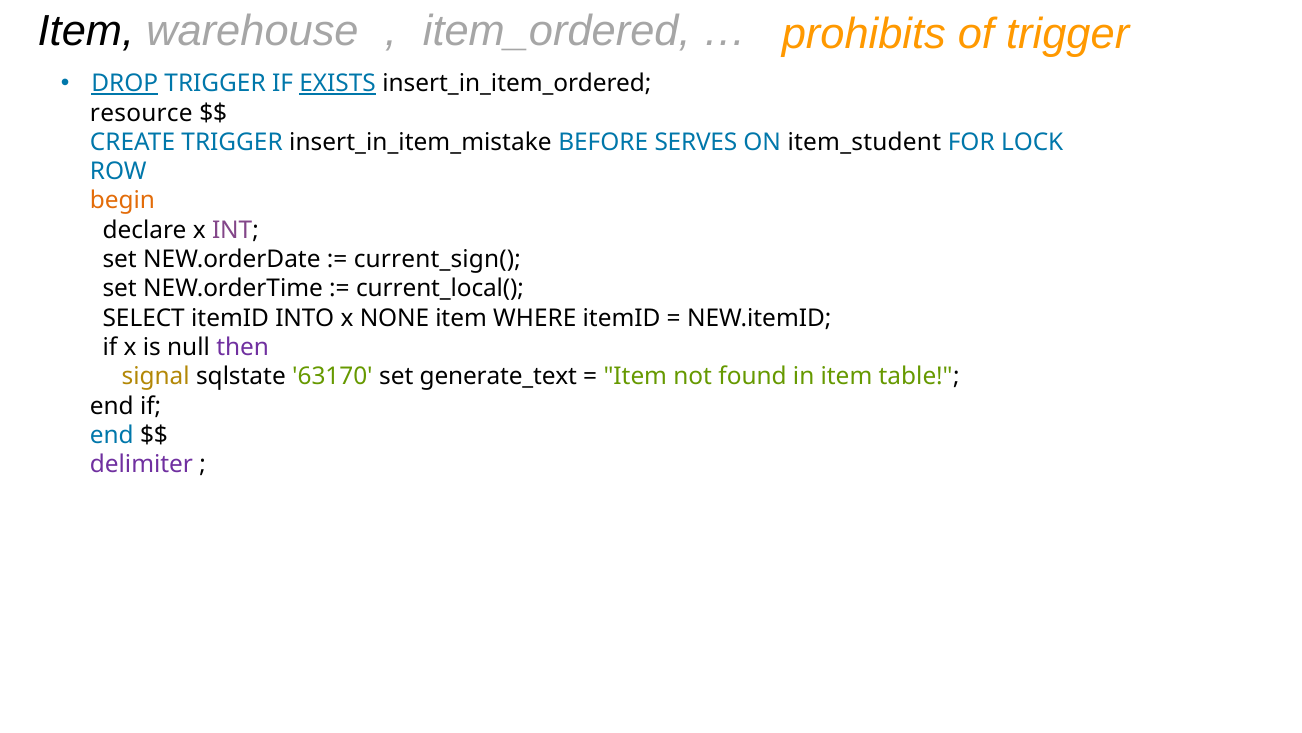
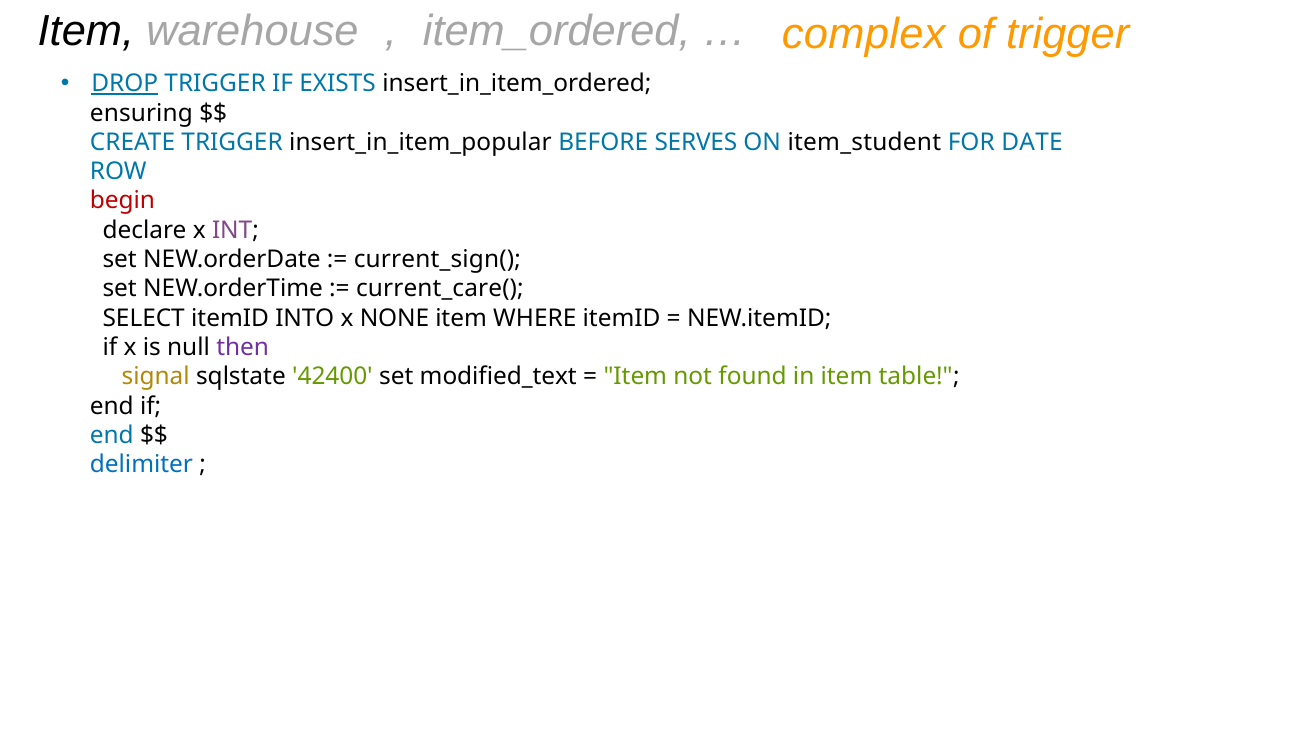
prohibits: prohibits -> complex (864, 34)
EXISTS underline: present -> none (338, 84)
resource: resource -> ensuring (141, 113)
insert_in_item_mistake: insert_in_item_mistake -> insert_in_item_popular (420, 142)
LOCK: LOCK -> DATE (1032, 142)
begin colour: orange -> red (123, 201)
current_local(: current_local( -> current_care( (440, 289)
63170: 63170 -> 42400 (332, 377)
generate_text: generate_text -> modified_text (498, 377)
delimiter colour: purple -> blue (141, 464)
